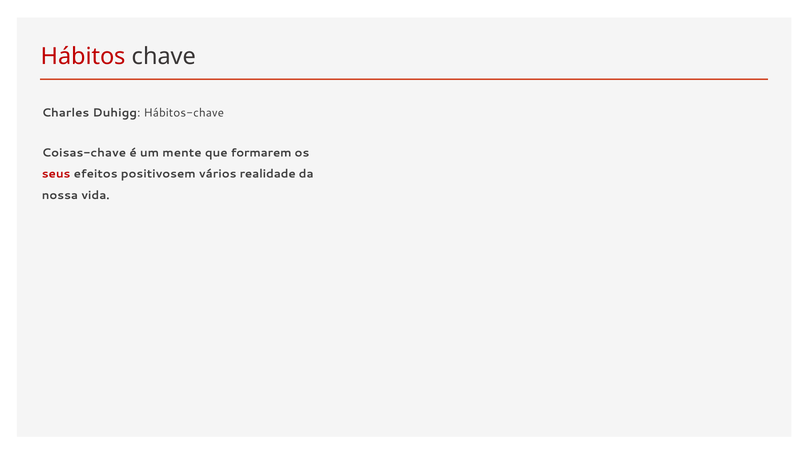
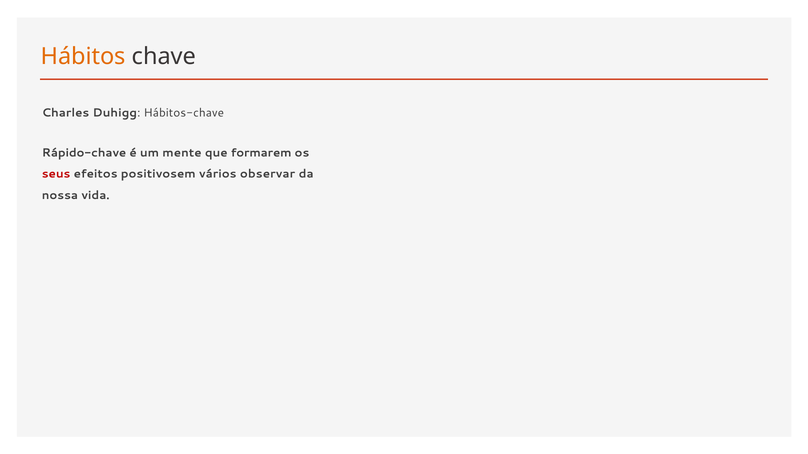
Hábitos colour: red -> orange (83, 57)
Coisas-chave: Coisas-chave -> Rápido-chave (84, 153)
realidade: realidade -> observar (268, 174)
